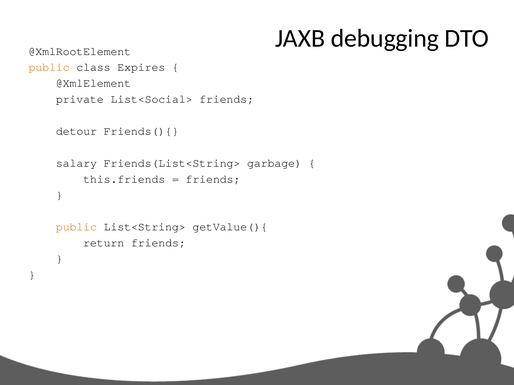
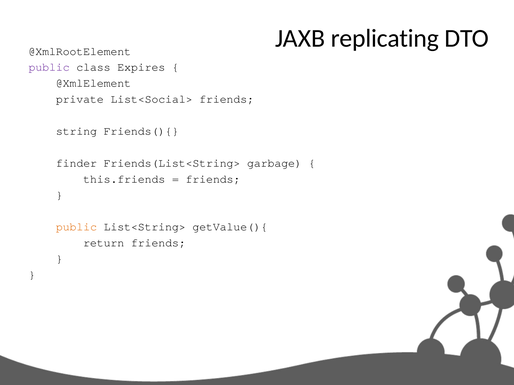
debugging: debugging -> replicating (385, 39)
public colour: orange -> purple (49, 67)
detour: detour -> string (76, 131)
salary: salary -> finder (76, 163)
